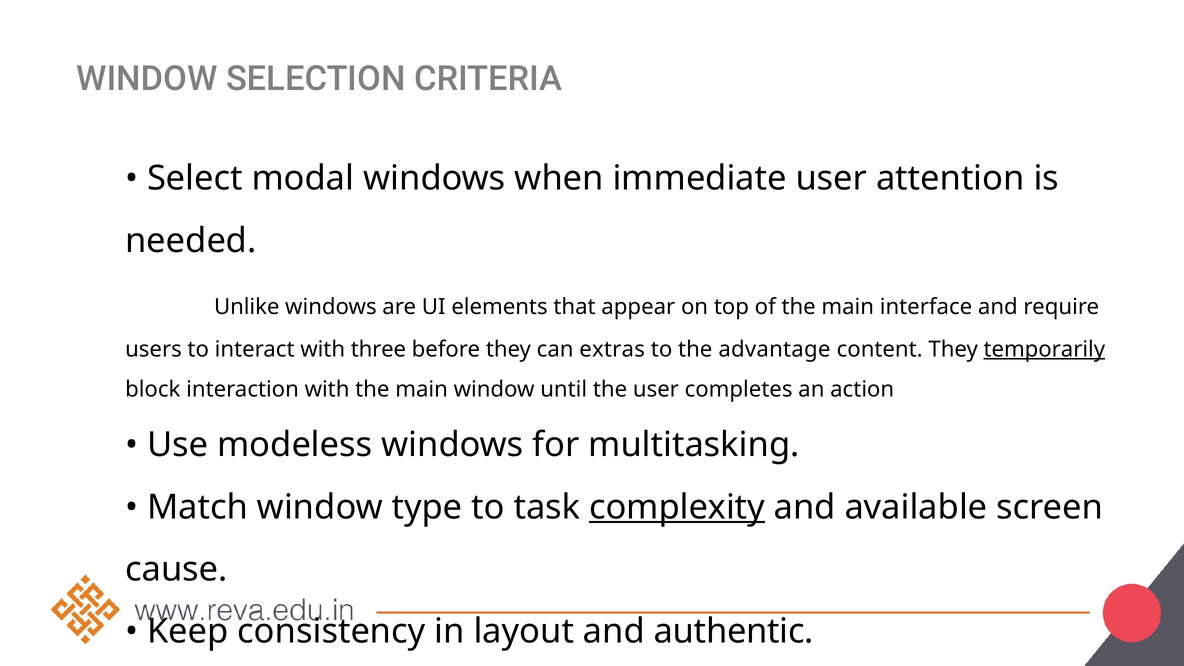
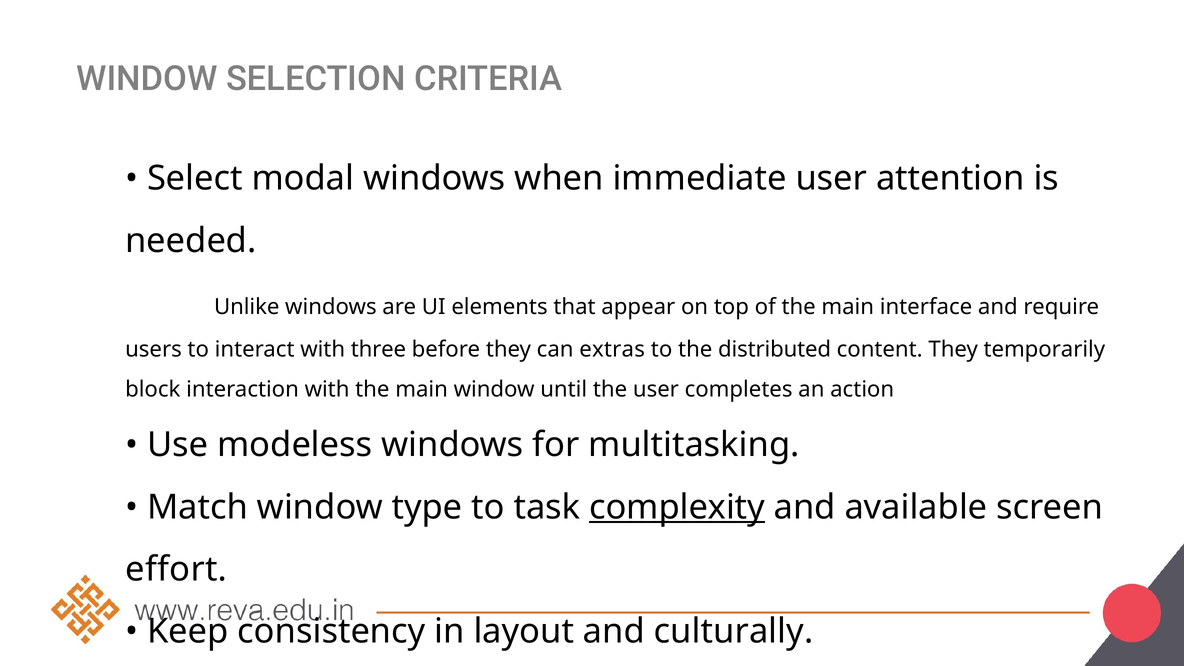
advantage: advantage -> distributed (775, 349)
temporarily underline: present -> none (1044, 349)
cause: cause -> effort (176, 569)
authentic: authentic -> culturally (734, 632)
